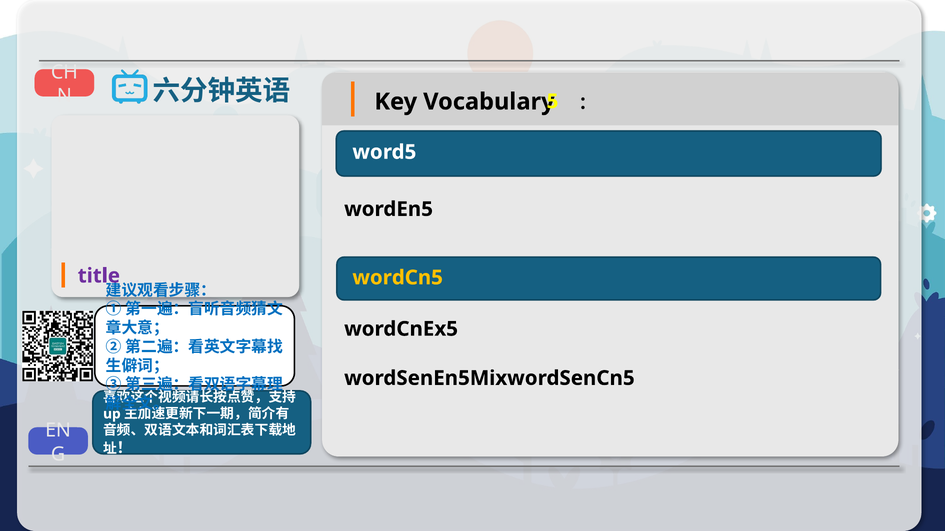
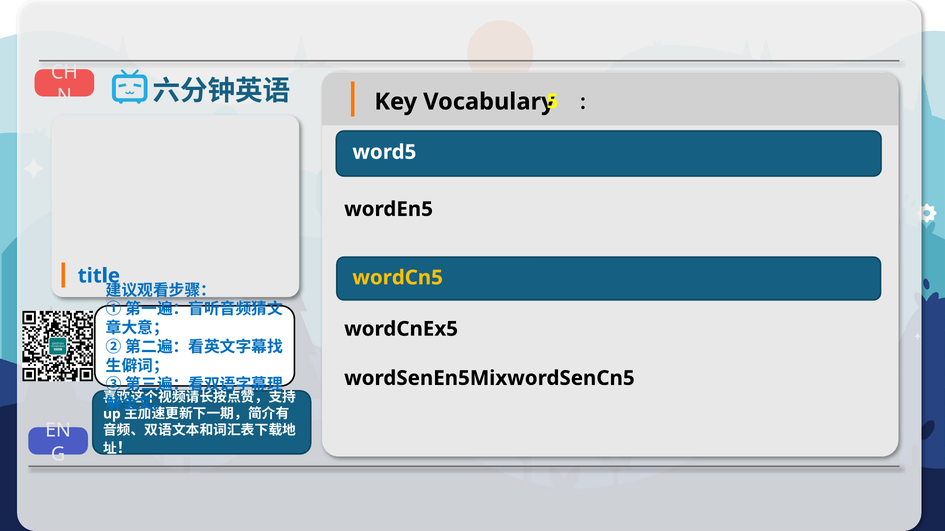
title colour: purple -> blue (99, 276)
